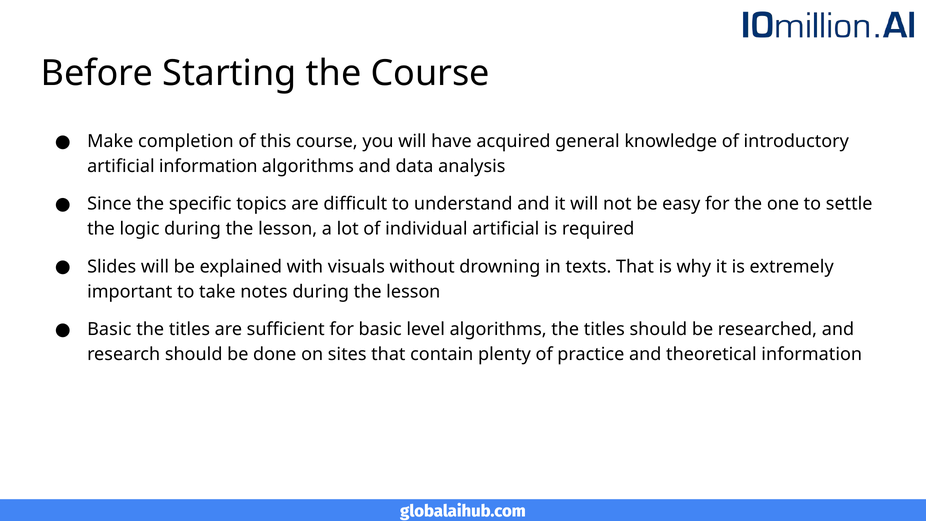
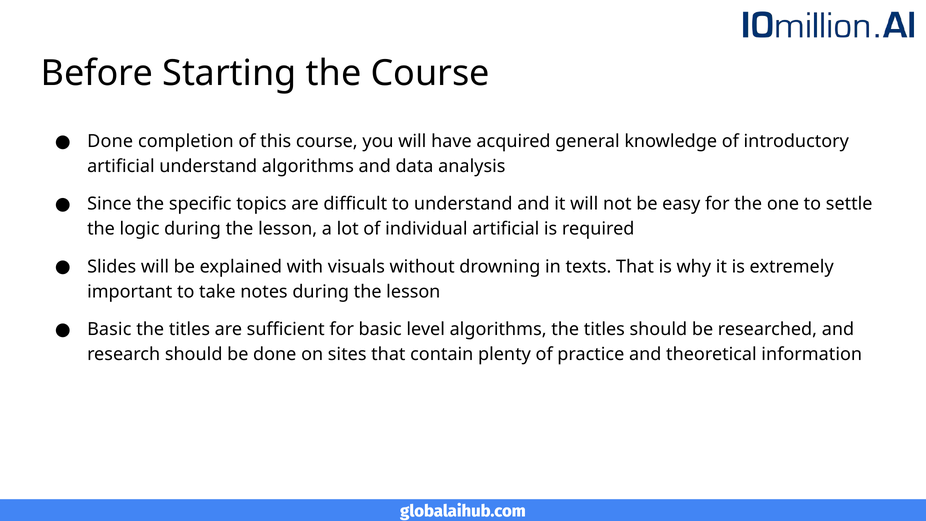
Make: Make -> Done (110, 141)
artificial information: information -> understand (208, 166)
